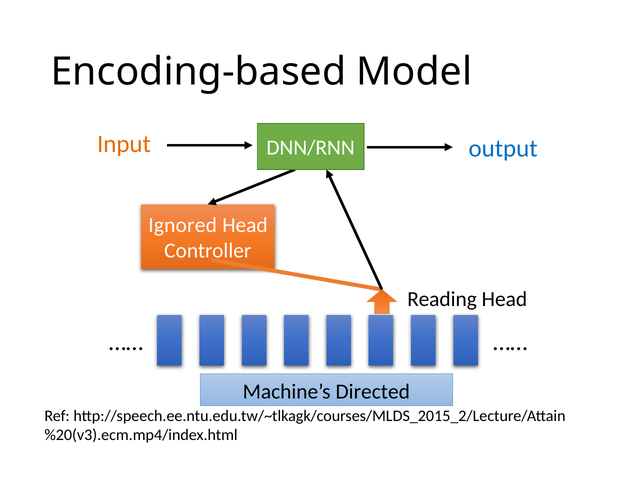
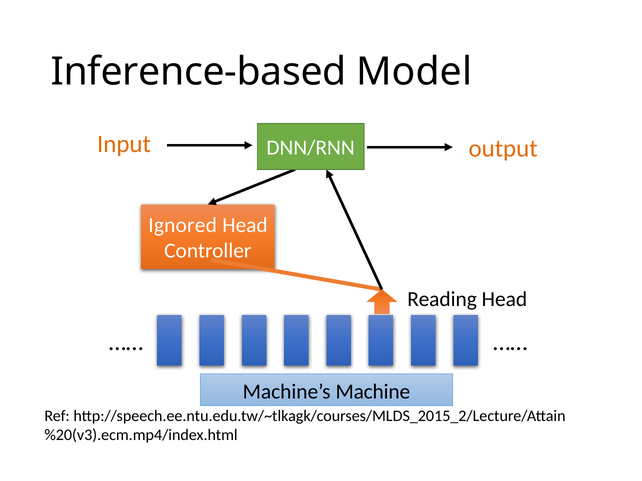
Encoding-based: Encoding-based -> Inference-based (199, 72)
output colour: blue -> orange (503, 149)
Directed: Directed -> Machine (373, 392)
